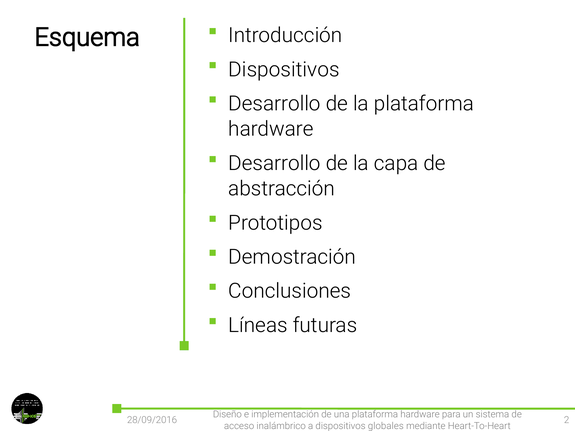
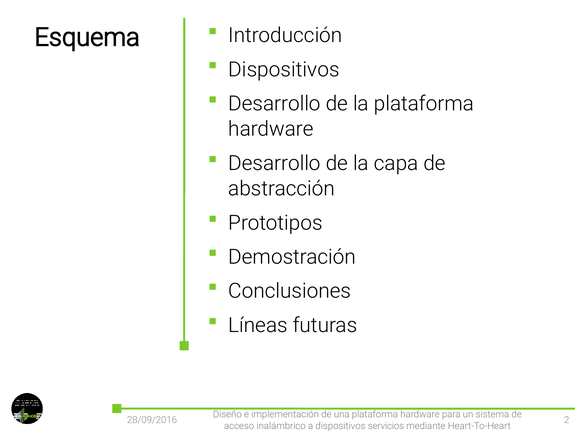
globales: globales -> servicios (386, 426)
